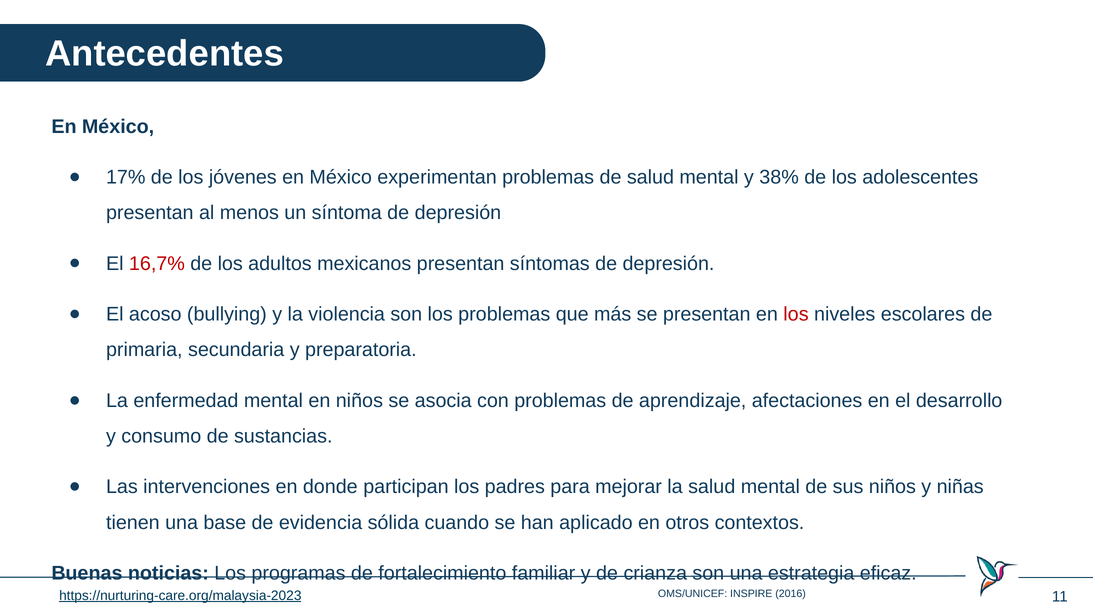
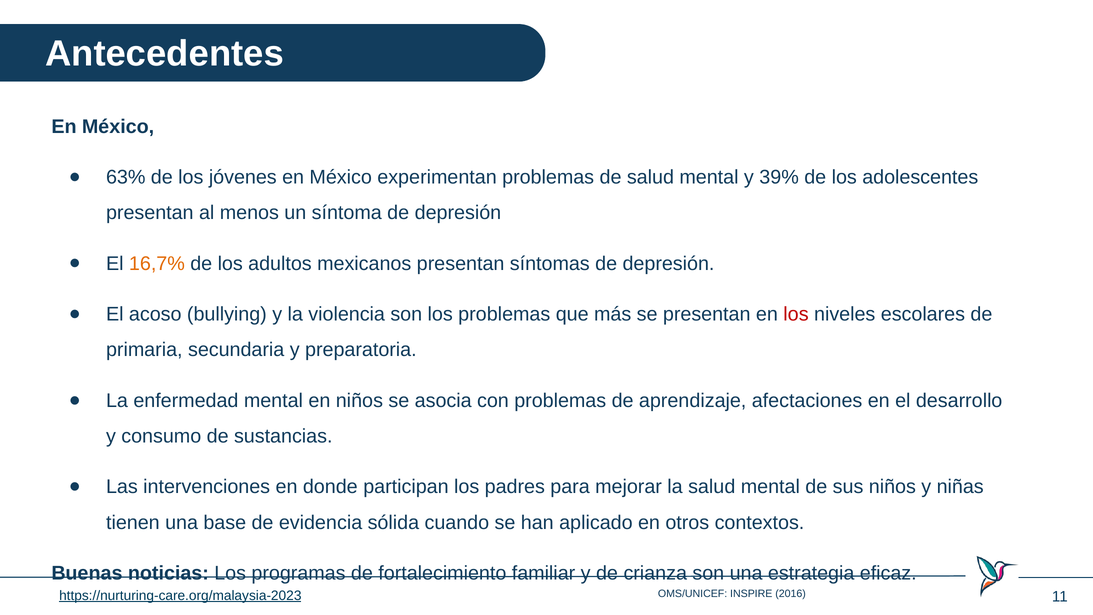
17%: 17% -> 63% (126, 177)
38%: 38% -> 39% (779, 177)
16,7% colour: red -> orange (157, 264)
